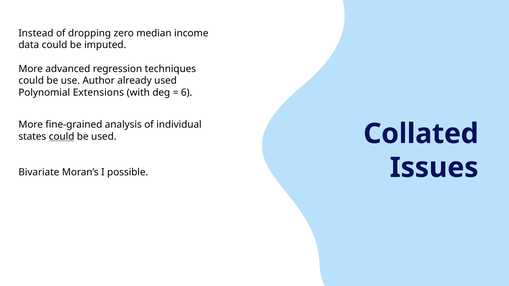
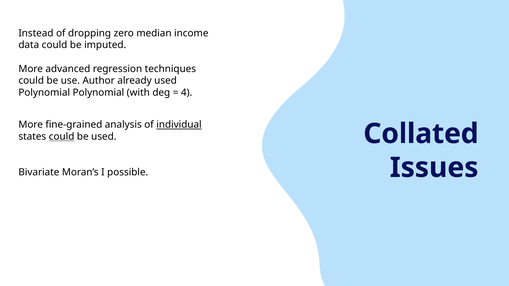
Polynomial Extensions: Extensions -> Polynomial (98, 93)
6: 6 -> 4 (187, 93)
individual underline: none -> present (179, 125)
